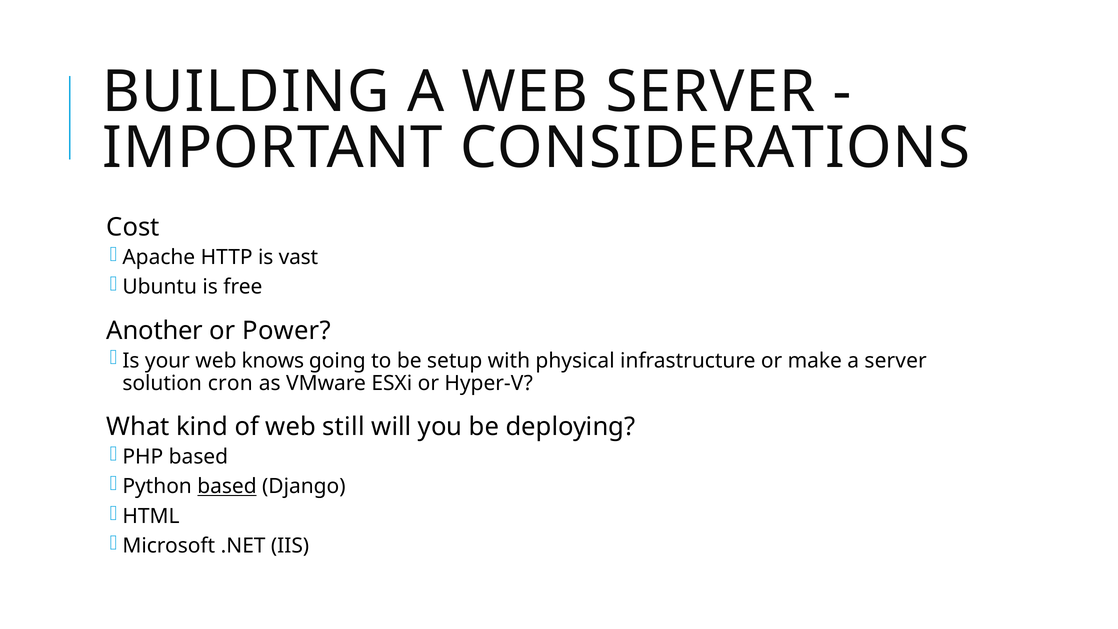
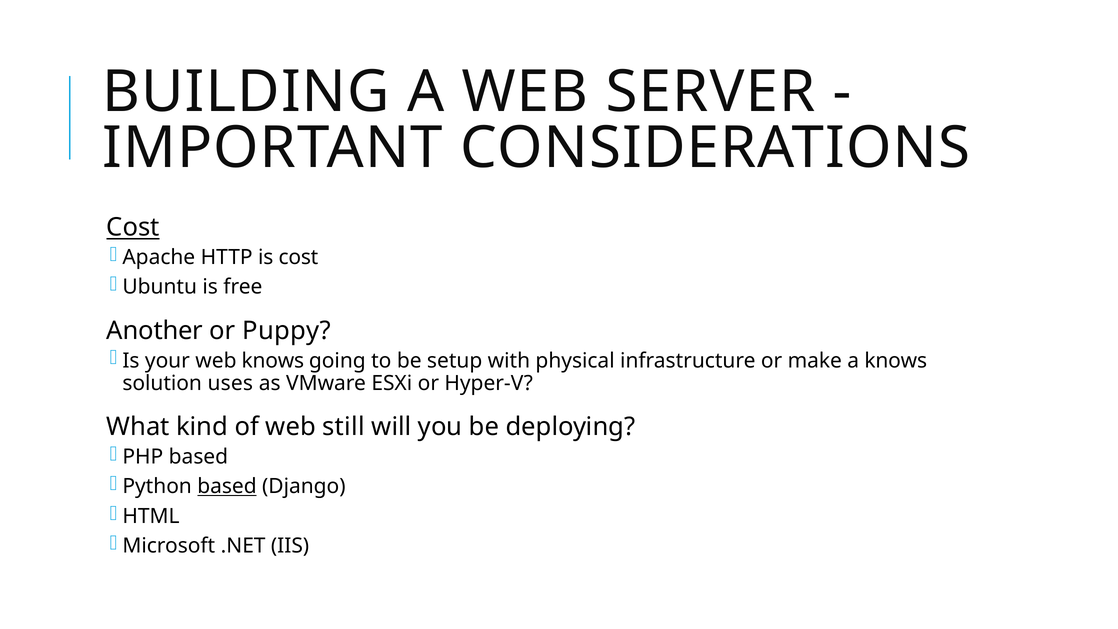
Cost underline: none -> present (133, 227)
is vast: vast -> cost (298, 257)
Power: Power -> Puppy (287, 331)
a server: server -> knows (896, 361)
cron: cron -> uses (230, 383)
